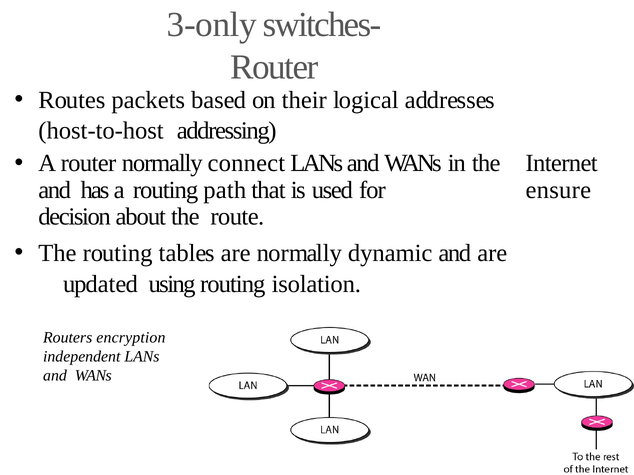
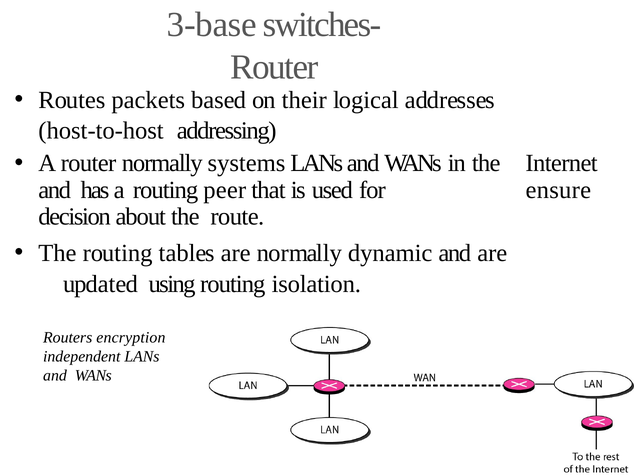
3-only: 3-only -> 3-base (212, 25)
connect: connect -> systems (246, 164)
path: path -> peer (225, 190)
